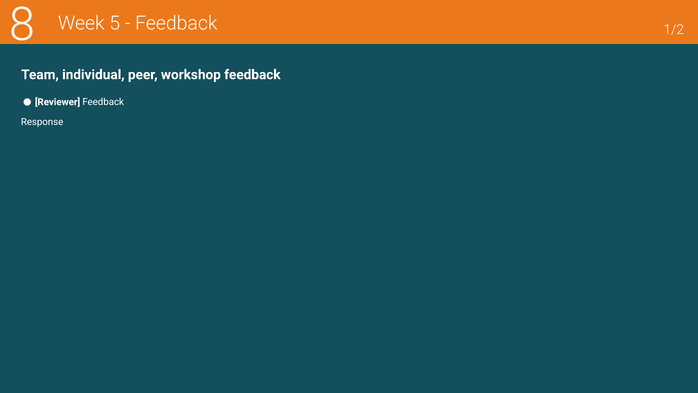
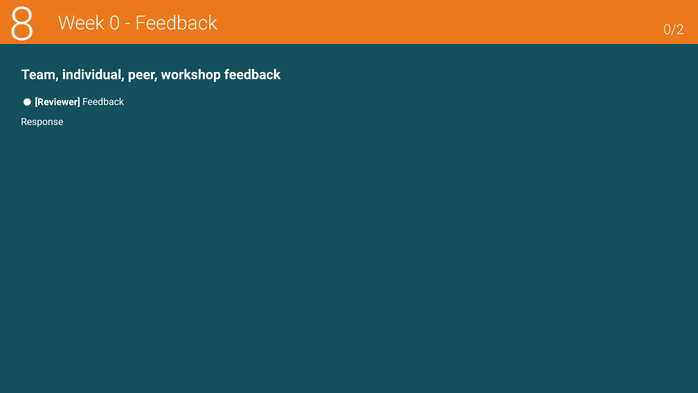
5: 5 -> 0 (115, 23)
1/2: 1/2 -> 0/2 (674, 30)
